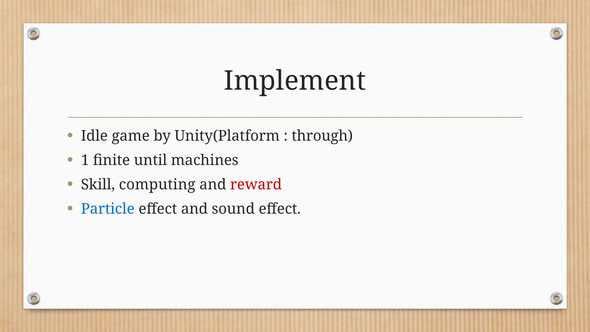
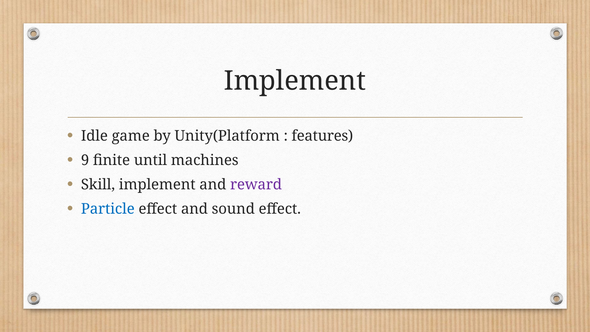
through: through -> features (322, 136)
1: 1 -> 9 (85, 160)
Skill computing: computing -> implement (157, 185)
reward colour: red -> purple (256, 185)
